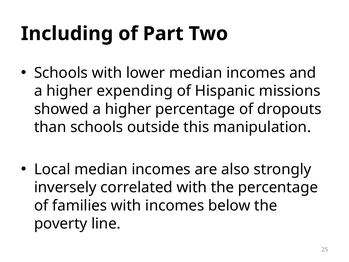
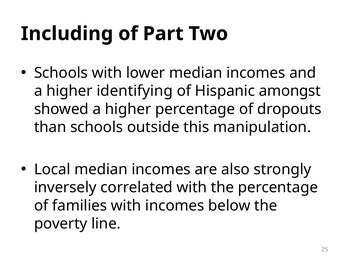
expending: expending -> identifying (135, 91)
missions: missions -> amongst (290, 91)
